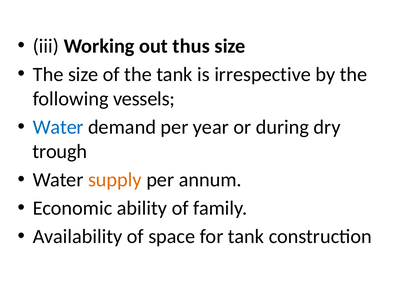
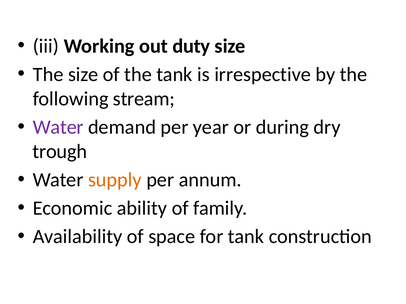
thus: thus -> duty (191, 46)
vessels: vessels -> stream (144, 99)
Water colour: blue -> purple (58, 127)
